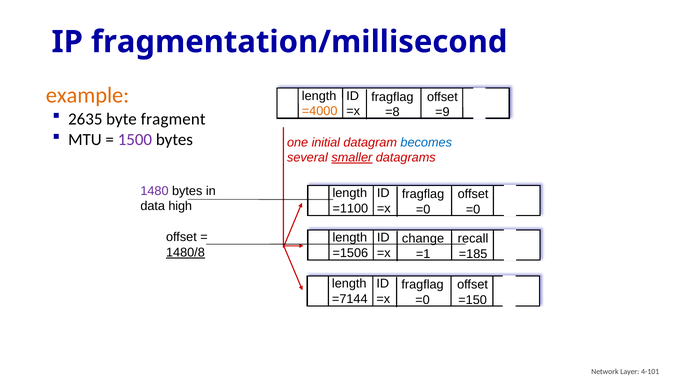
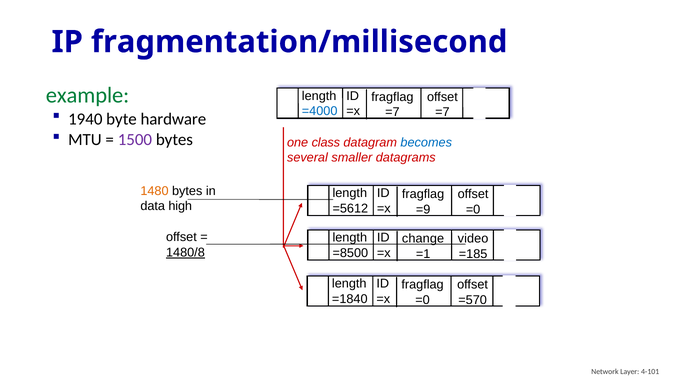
example colour: orange -> green (88, 95)
=4000 colour: orange -> blue (320, 111)
=8: =8 -> =7 (392, 112)
=9: =9 -> =7 (442, 112)
2635: 2635 -> 1940 (85, 119)
fragment: fragment -> hardware (173, 119)
initial: initial -> class (326, 142)
smaller underline: present -> none (352, 158)
1480 colour: purple -> orange (154, 191)
=1100: =1100 -> =5612 (350, 208)
=0: =0 -> =9 (423, 209)
recall: recall -> video (473, 239)
=1506: =1506 -> =8500 (350, 253)
=7144: =7144 -> =1840 (350, 299)
=150: =150 -> =570 (473, 300)
